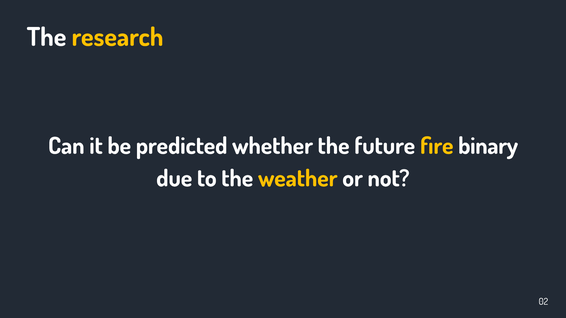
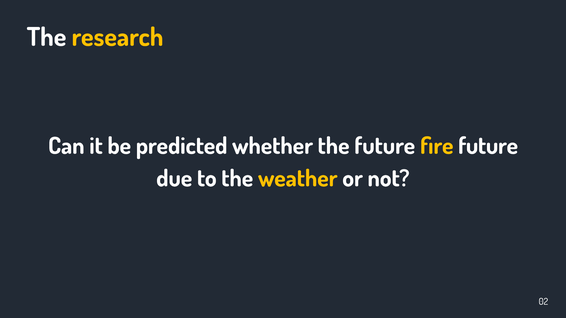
fire binary: binary -> future (488, 146)
